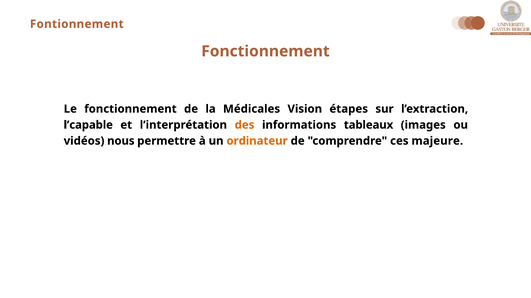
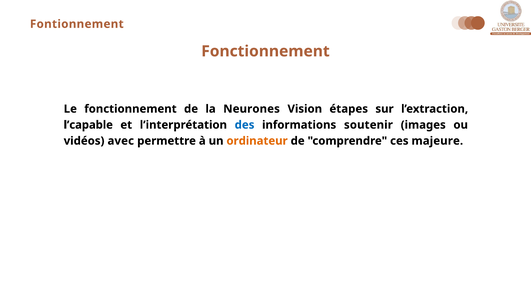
Médicales: Médicales -> Neurones (252, 109)
des colour: orange -> blue (245, 125)
tableaux: tableaux -> soutenir (368, 125)
nous: nous -> avec (121, 141)
